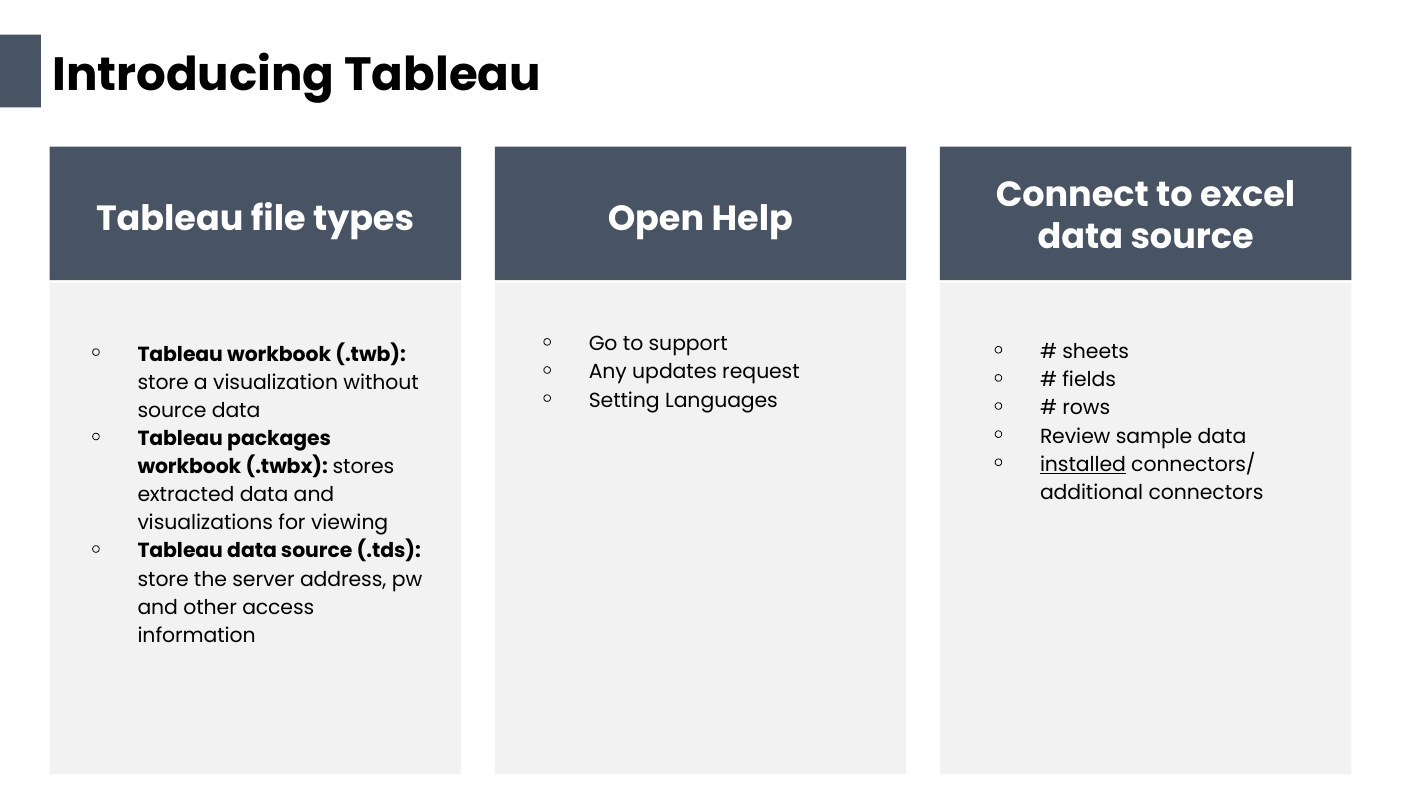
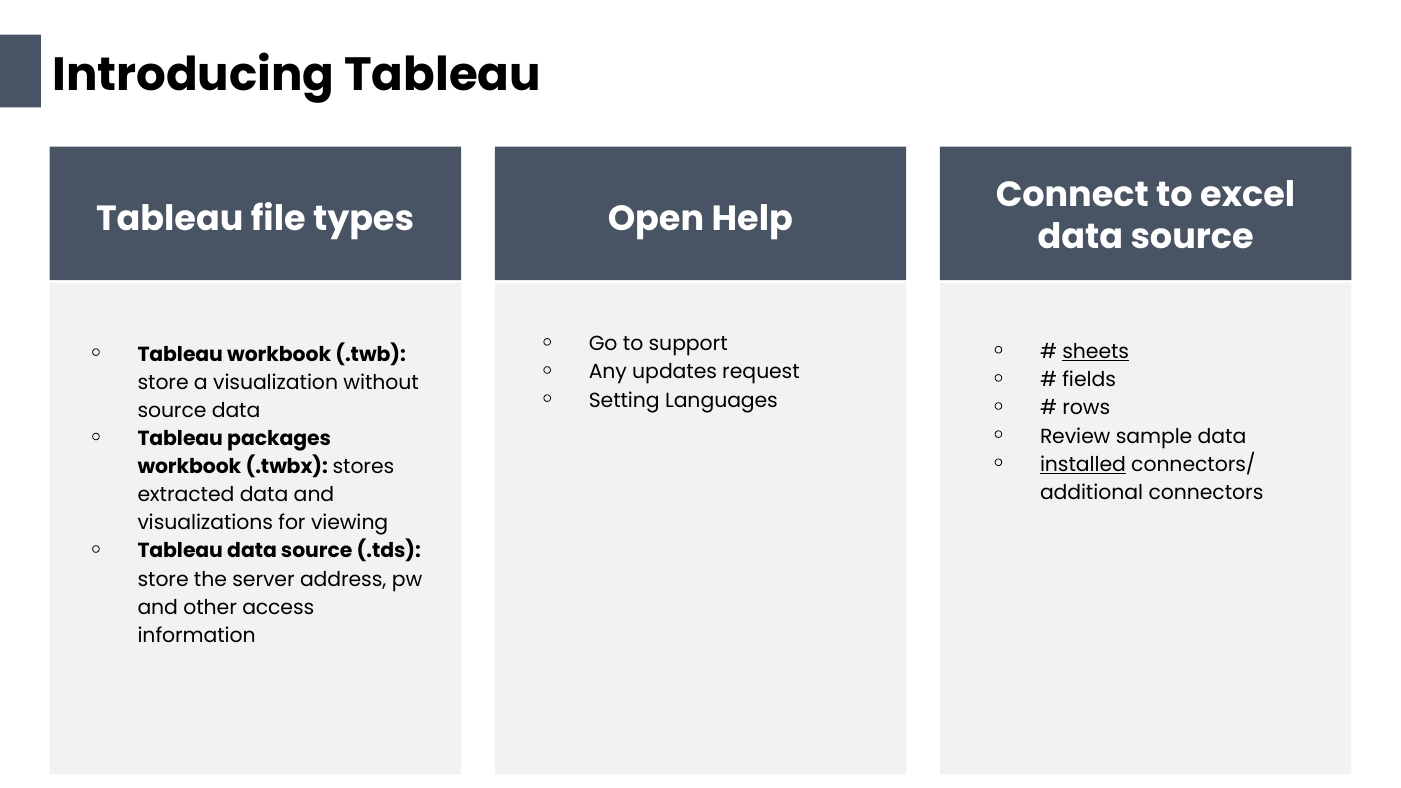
sheets underline: none -> present (1096, 352)
